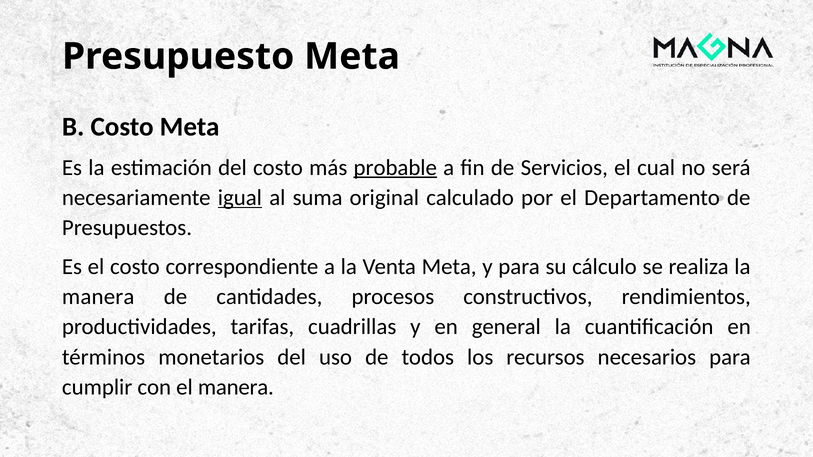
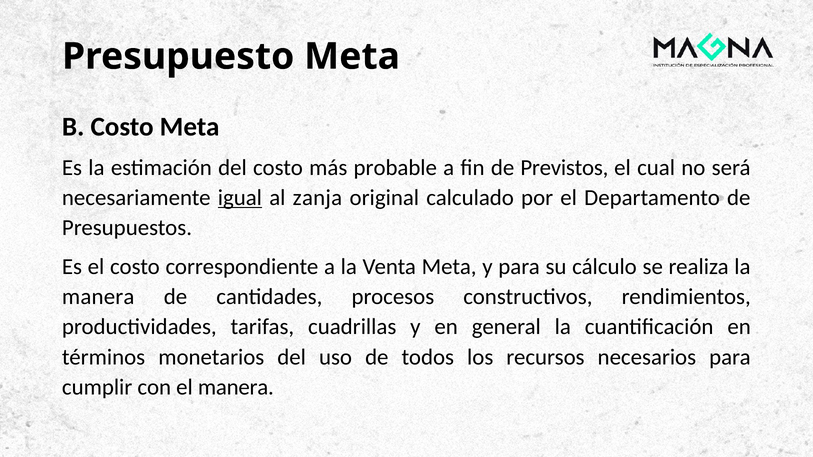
probable underline: present -> none (395, 168)
Servicios: Servicios -> Previstos (564, 168)
suma: suma -> zanja (317, 198)
